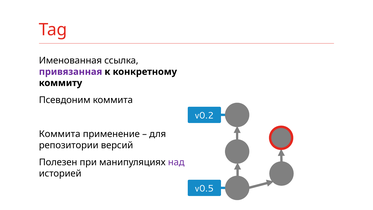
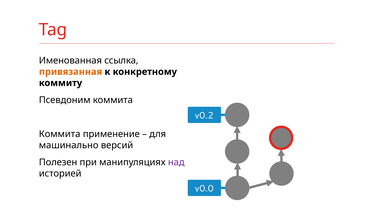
привязанная colour: purple -> orange (71, 72)
репозитории: репозитории -> машинально (69, 145)
v0.5: v0.5 -> v0.0 (204, 188)
